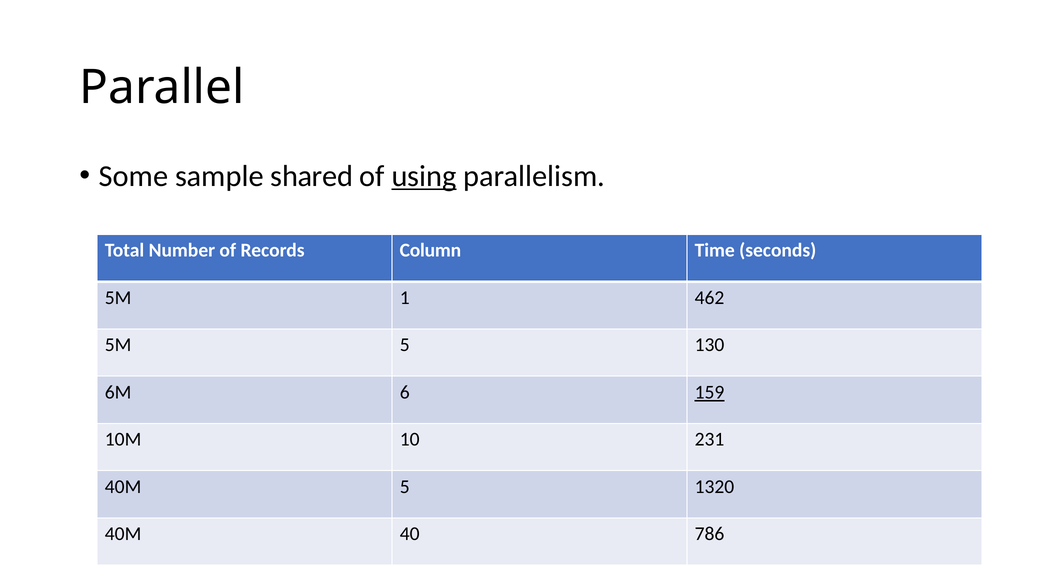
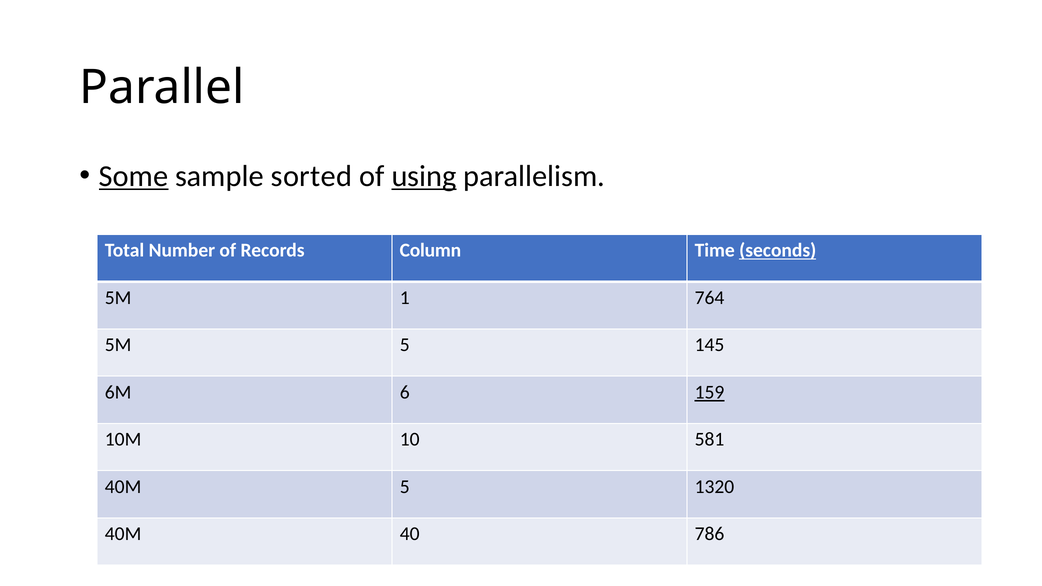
Some underline: none -> present (134, 176)
shared: shared -> sorted (311, 176)
seconds underline: none -> present (778, 251)
462: 462 -> 764 (709, 298)
130: 130 -> 145 (709, 345)
231: 231 -> 581 (709, 440)
